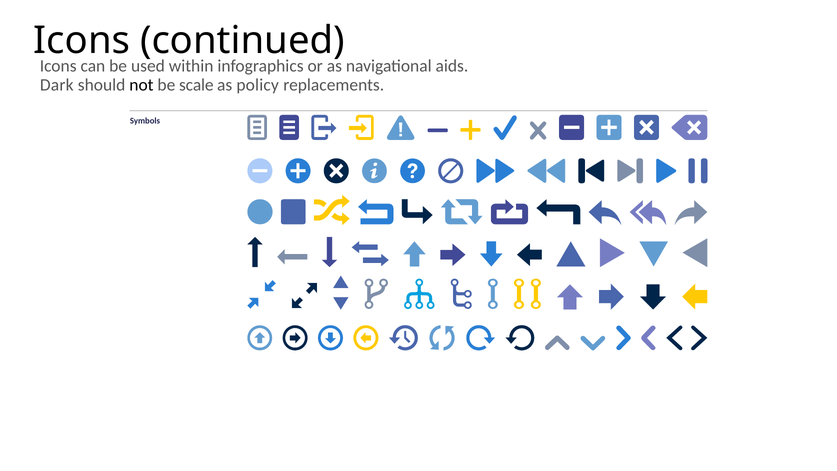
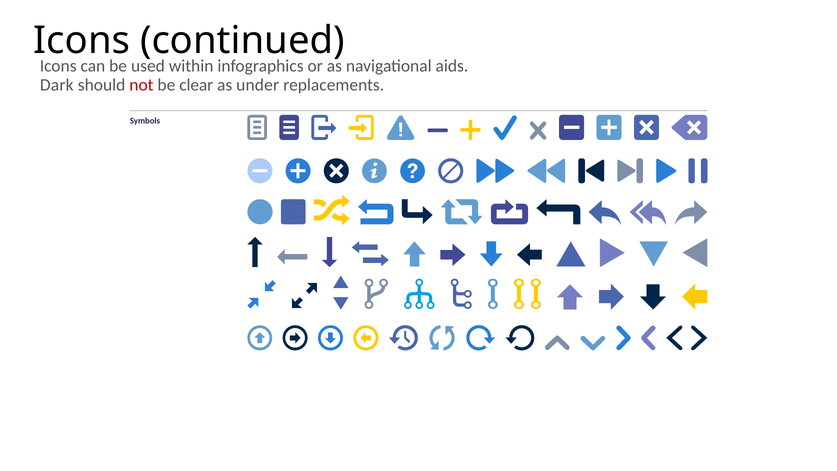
not colour: black -> red (141, 85)
scale: scale -> clear (196, 85)
policy: policy -> under (258, 85)
